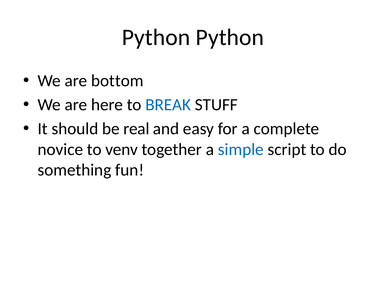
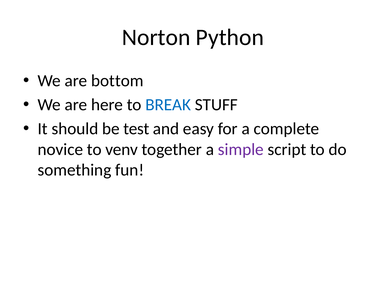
Python: Python -> Norton (156, 37)
real: real -> test (136, 129)
simple colour: blue -> purple (241, 150)
